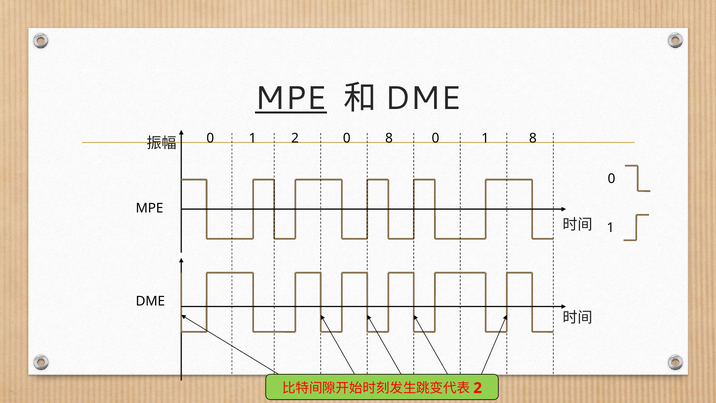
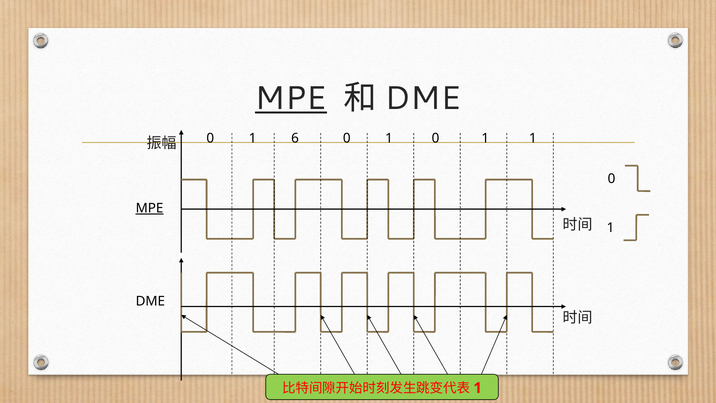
1 2: 2 -> 6 (295, 138)
8: 8 -> 1 (389, 138)
8: 8 -> 1 (533, 138)
MPE underline: none -> present (150, 208)
2: 2 -> 1 (478, 388)
